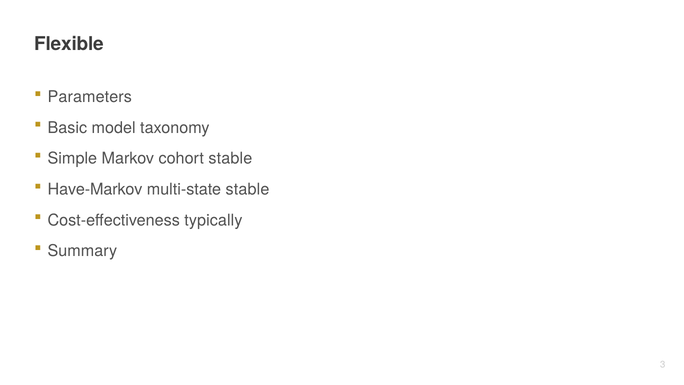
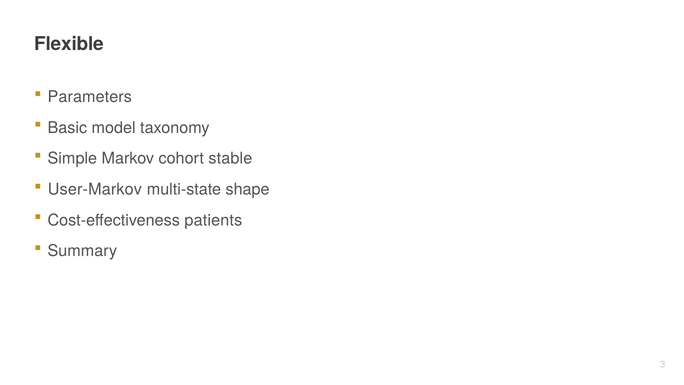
Have-Markov: Have-Markov -> User-Markov (95, 189)
multi-state stable: stable -> shape (248, 189)
typically: typically -> patients (213, 220)
